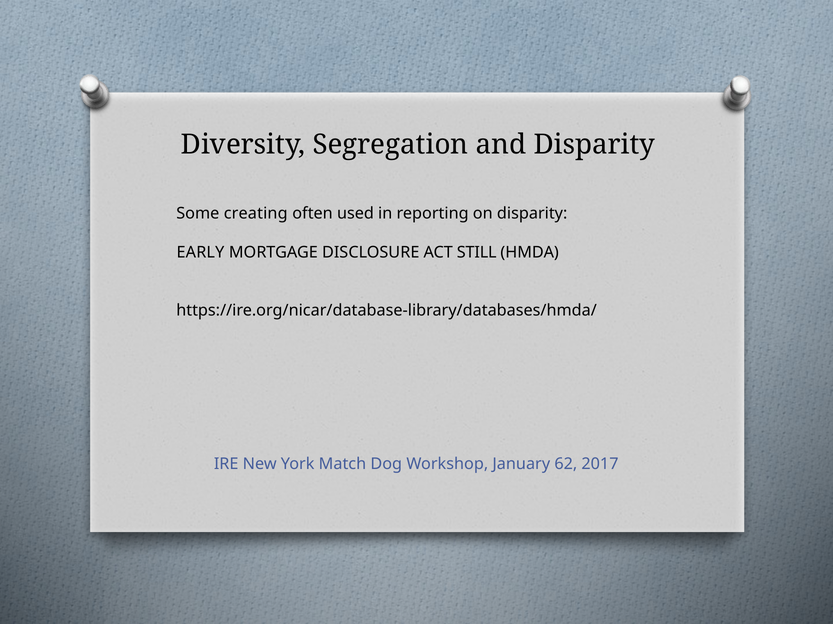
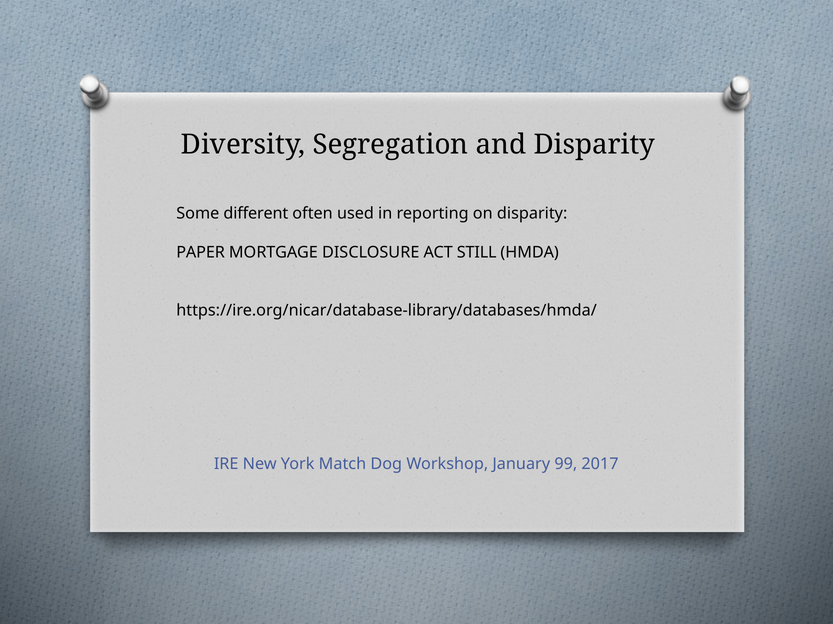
creating: creating -> different (256, 214)
EARLY: EARLY -> PAPER (201, 253)
62: 62 -> 99 (566, 464)
